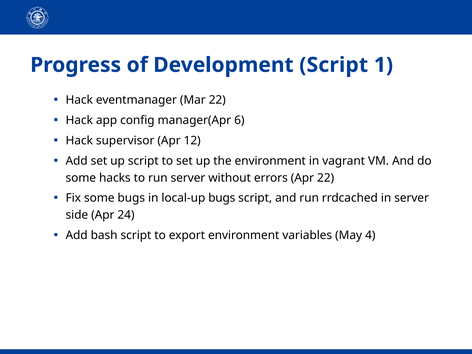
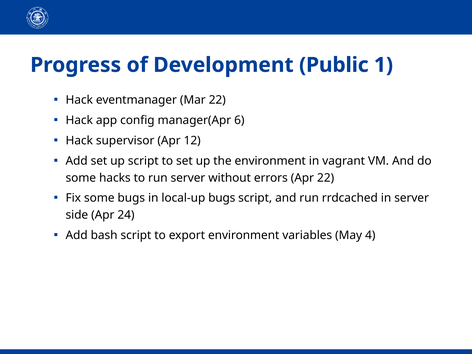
Development Script: Script -> Public (334, 65)
